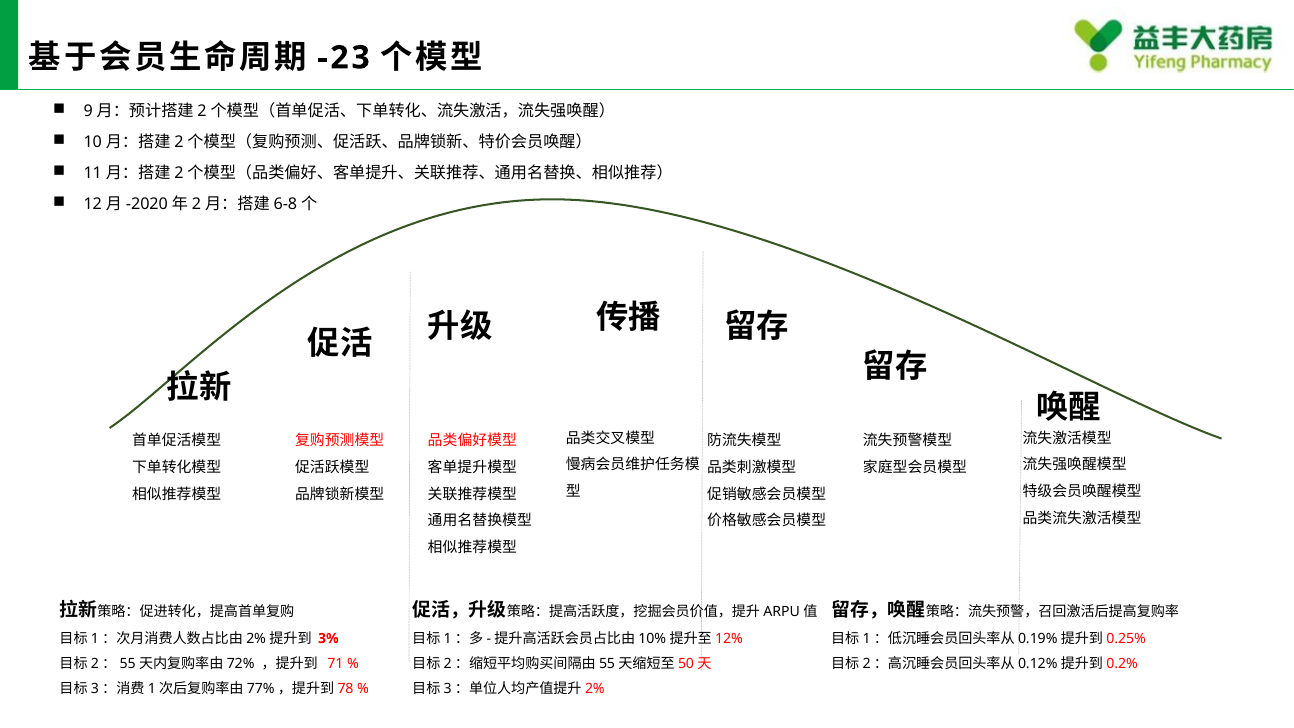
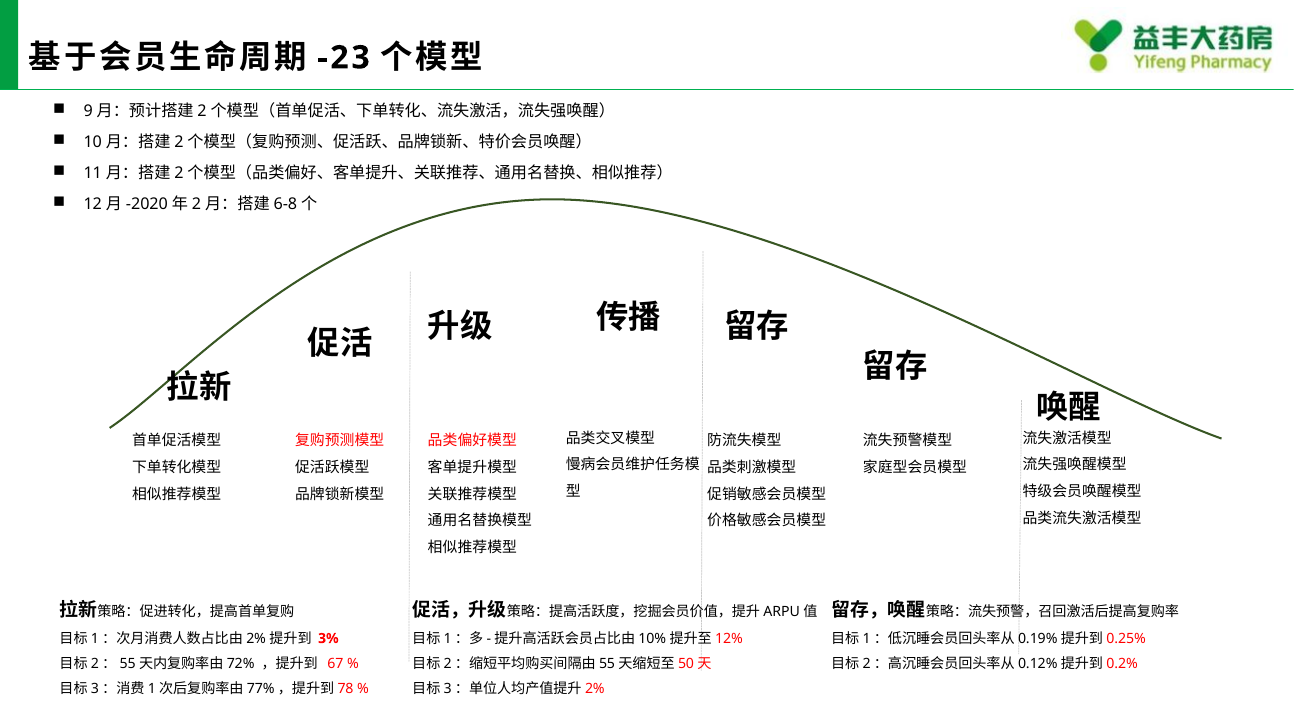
71: 71 -> 67 (335, 664)
